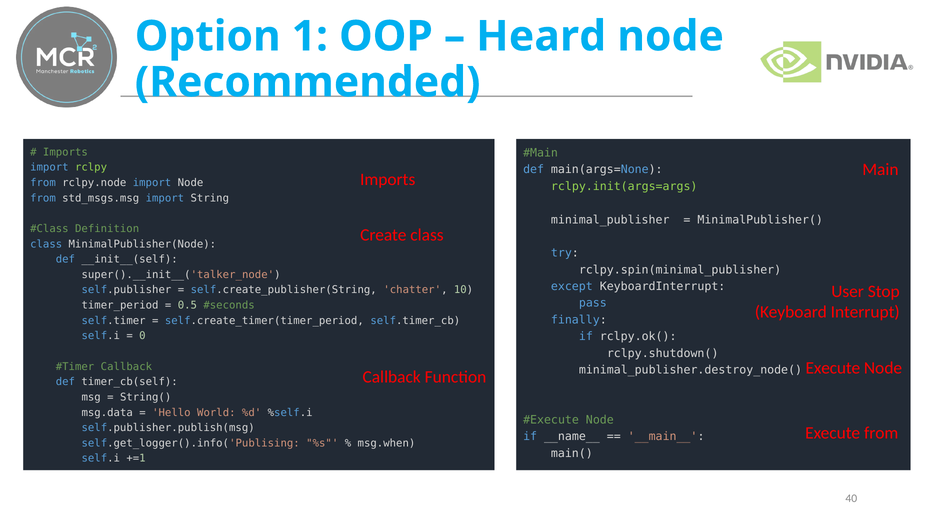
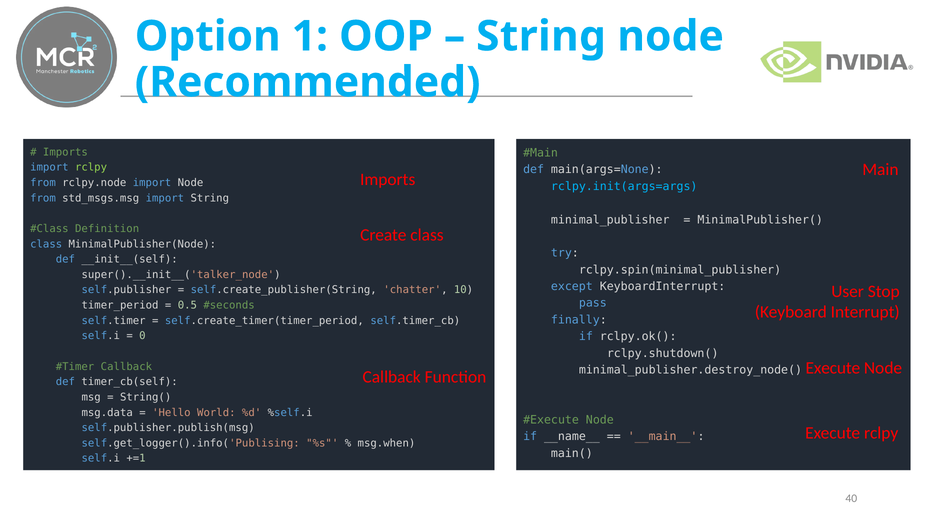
Heard: Heard -> String (541, 36)
rclpy.init(args=args colour: light green -> light blue (624, 186)
Execute from: from -> rclpy (881, 433)
